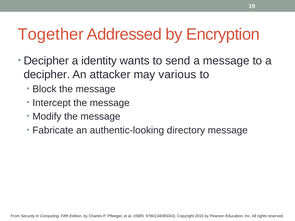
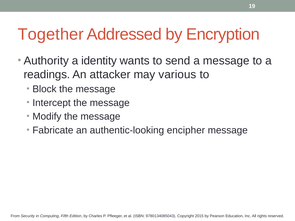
Decipher: Decipher -> Authority (46, 61)
decipher: decipher -> readings (47, 75)
directory: directory -> encipher (186, 130)
